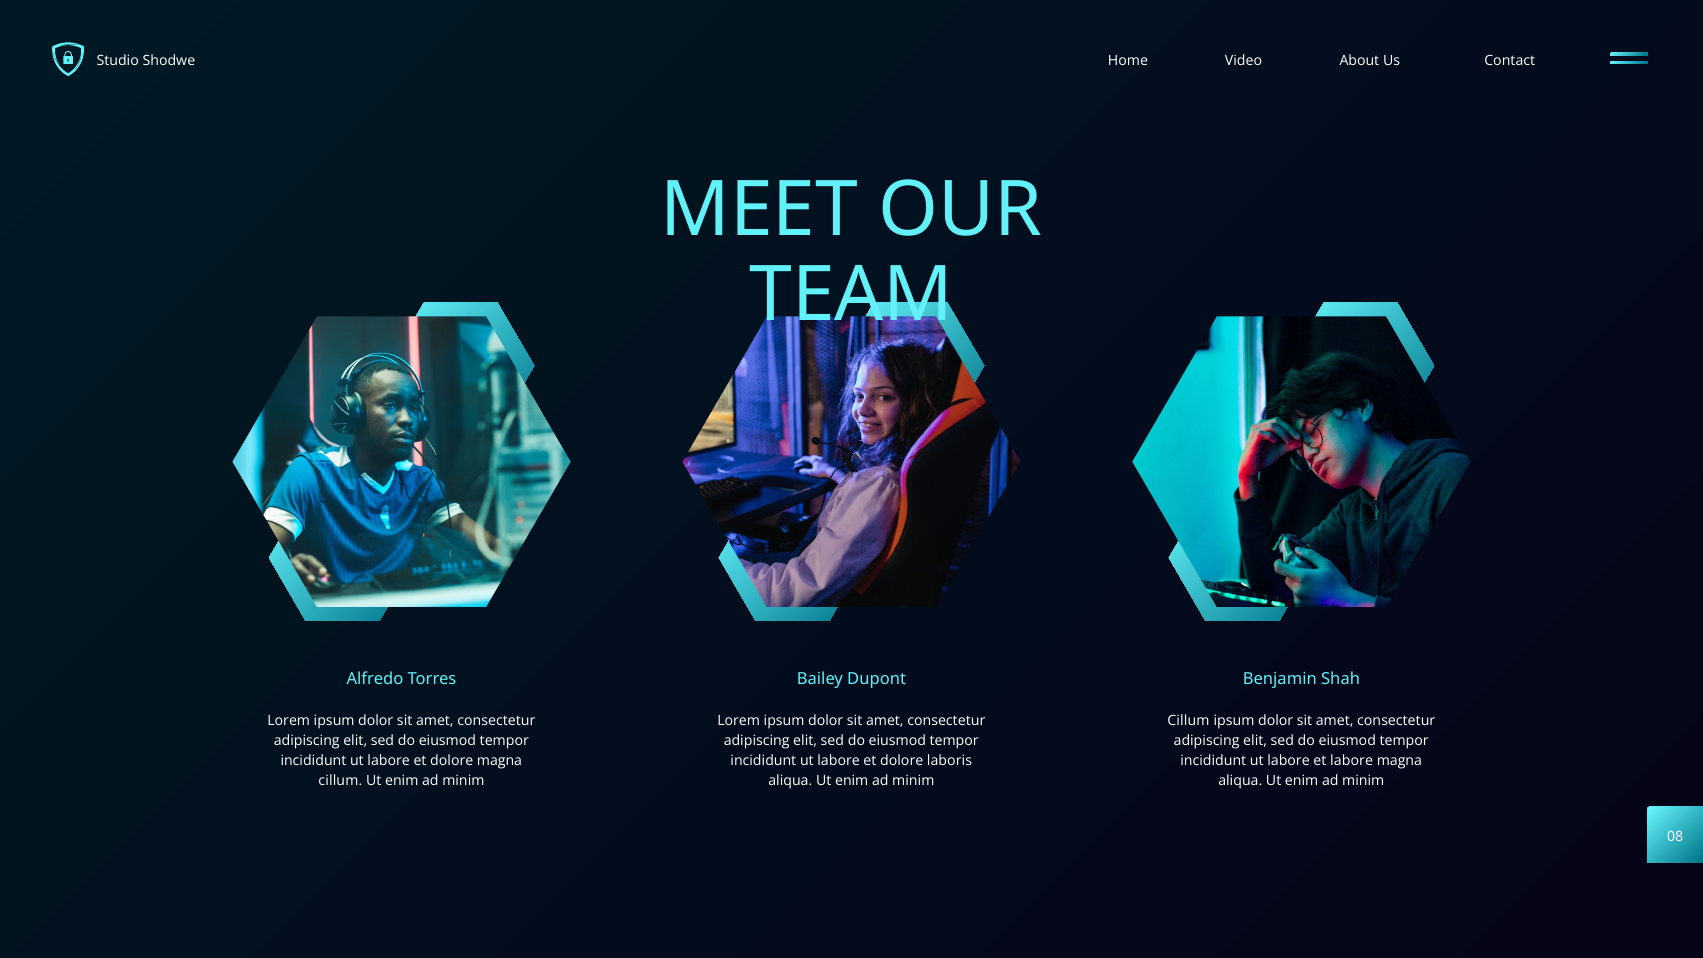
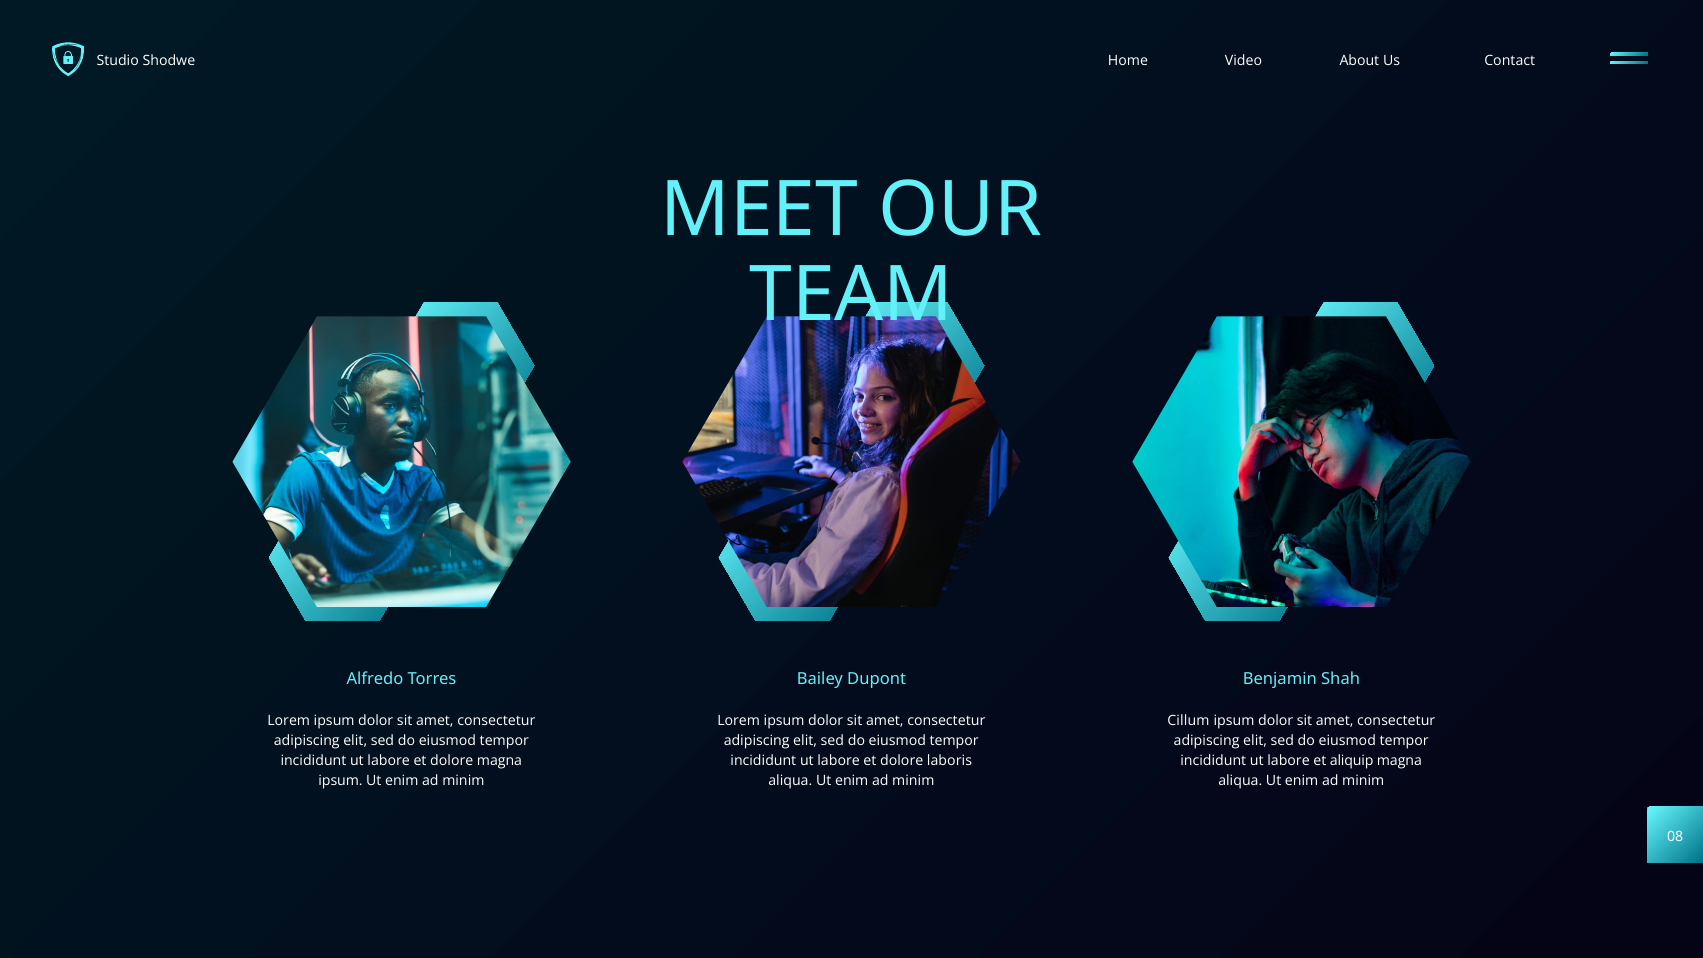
et labore: labore -> aliquip (1352, 761)
cillum: cillum -> ipsum (340, 781)
